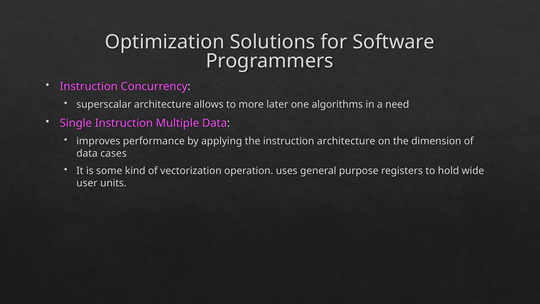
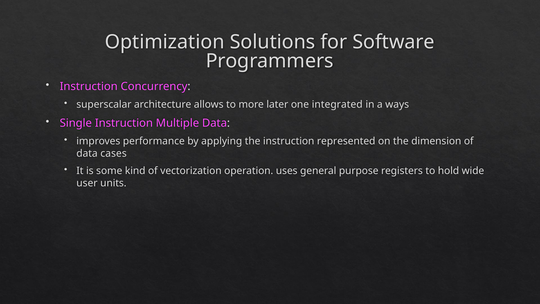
algorithms: algorithms -> integrated (337, 104)
need: need -> ways (397, 104)
instruction architecture: architecture -> represented (346, 141)
